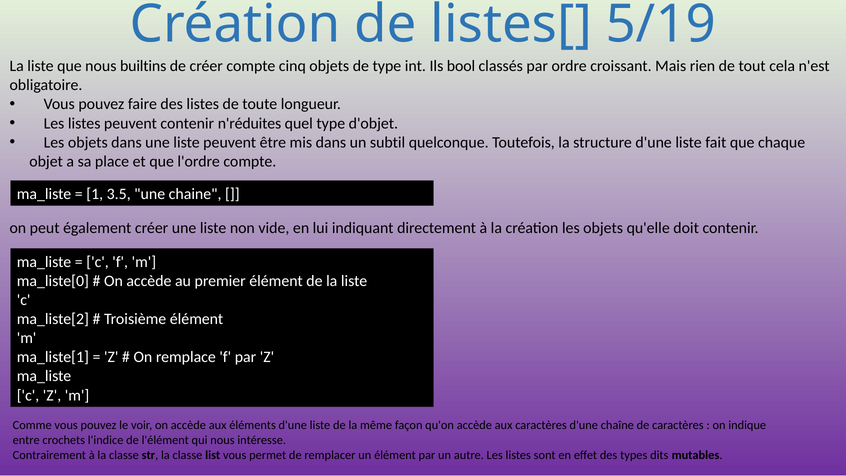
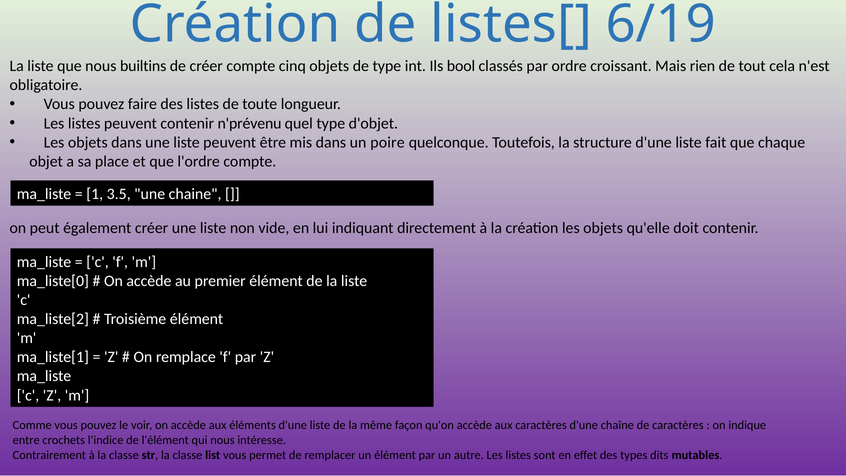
5/19: 5/19 -> 6/19 (661, 24)
n'réduites: n'réduites -> n'prévenu (250, 123)
subtil: subtil -> poire (387, 142)
